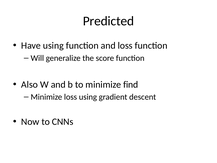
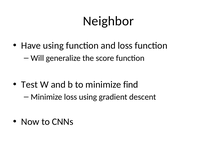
Predicted: Predicted -> Neighbor (108, 21)
Also: Also -> Test (30, 84)
